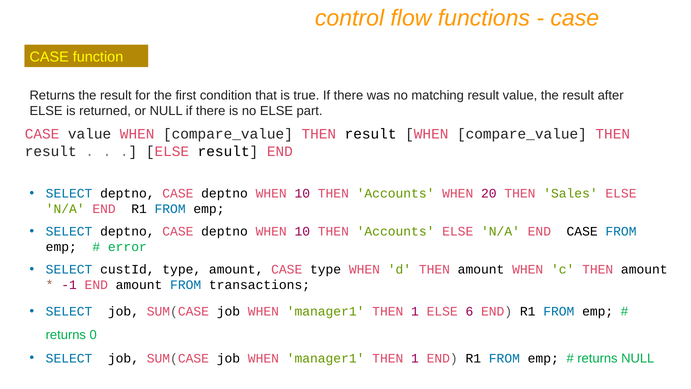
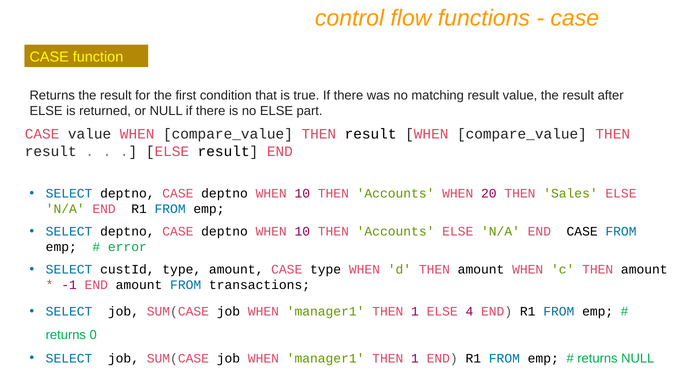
6: 6 -> 4 (469, 311)
